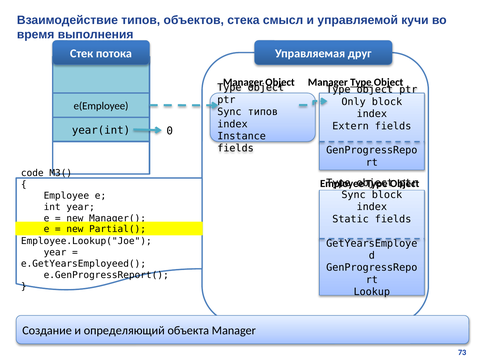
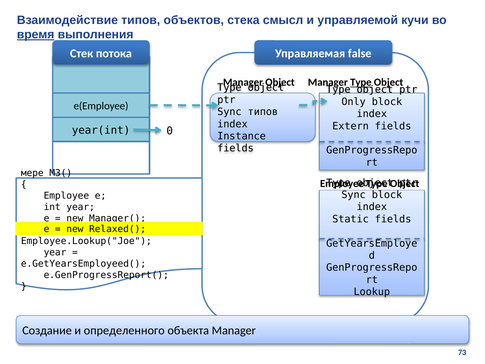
время underline: none -> present (36, 35)
друг: друг -> false (360, 53)
code: code -> мере (32, 173)
Partial(: Partial( -> Relaxed( (118, 229)
определяющий: определяющий -> определенного (124, 330)
